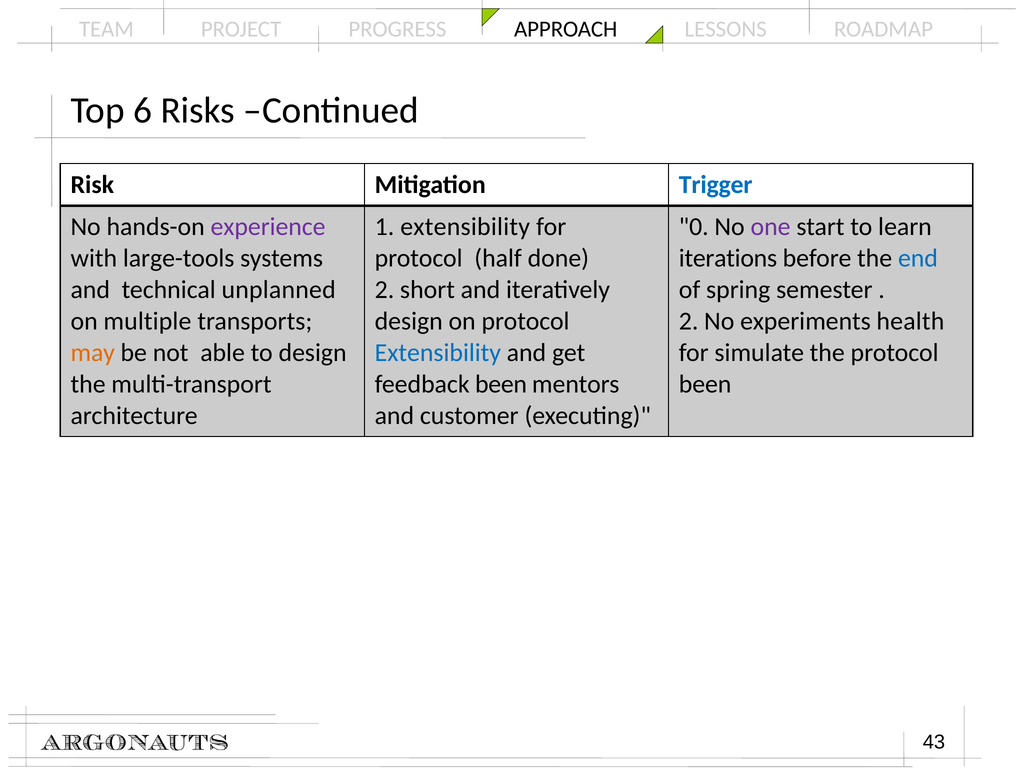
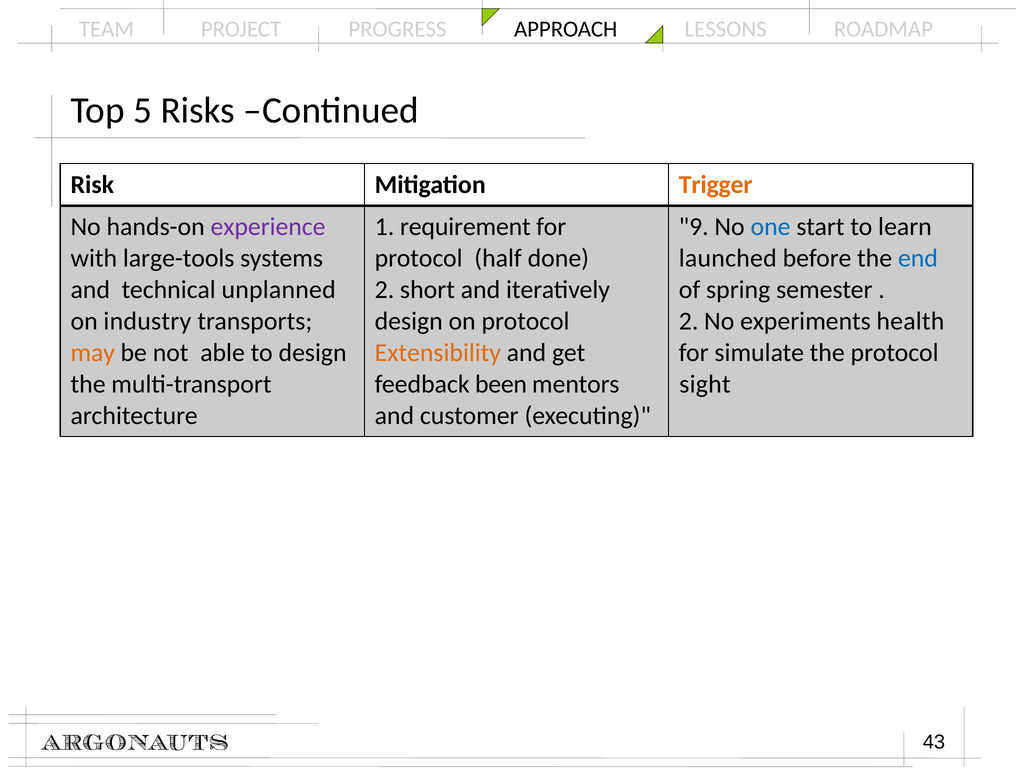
6: 6 -> 5 (143, 110)
Trigger colour: blue -> orange (716, 185)
1 extensibility: extensibility -> requirement (465, 227)
0: 0 -> 9 (694, 227)
one colour: purple -> blue (771, 227)
iterations: iterations -> launched (728, 258)
multiple: multiple -> industry (147, 321)
Extensibility colour: blue -> orange (438, 353)
been: been -> sight (705, 384)
